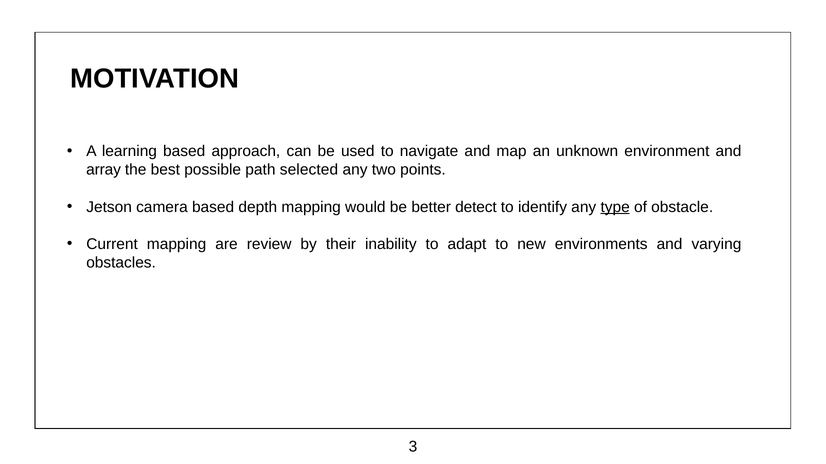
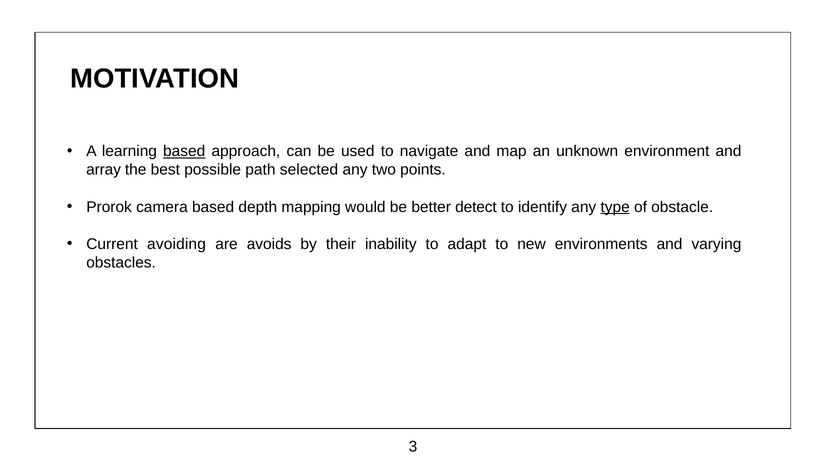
based underline: none -> present (184, 151)
Jetson: Jetson -> Prorok (109, 207)
Current mapping: mapping -> avoiding (176, 244)
review: review -> avoids (269, 244)
